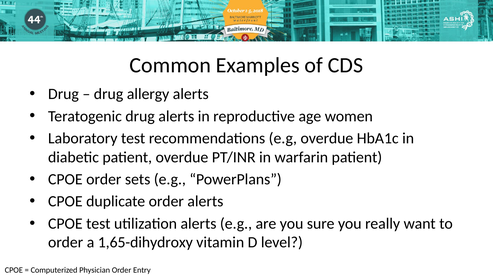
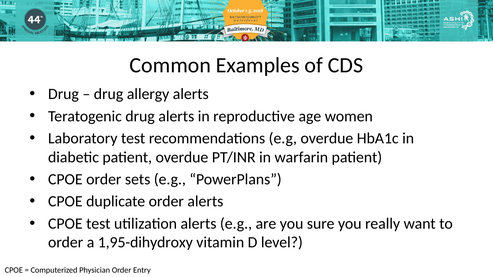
1,65-dihydroxy: 1,65-dihydroxy -> 1,95-dihydroxy (145, 243)
